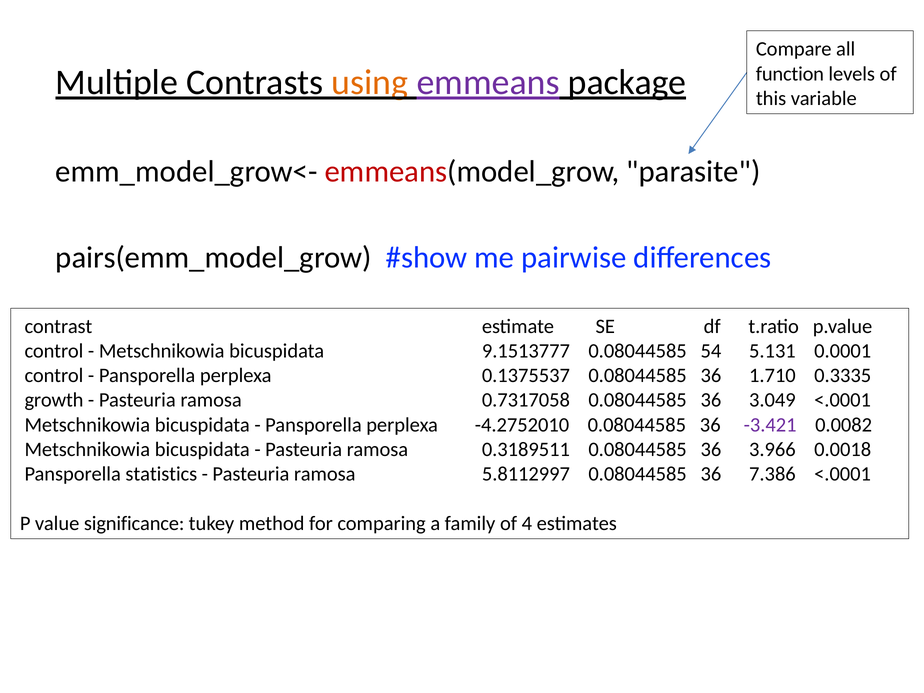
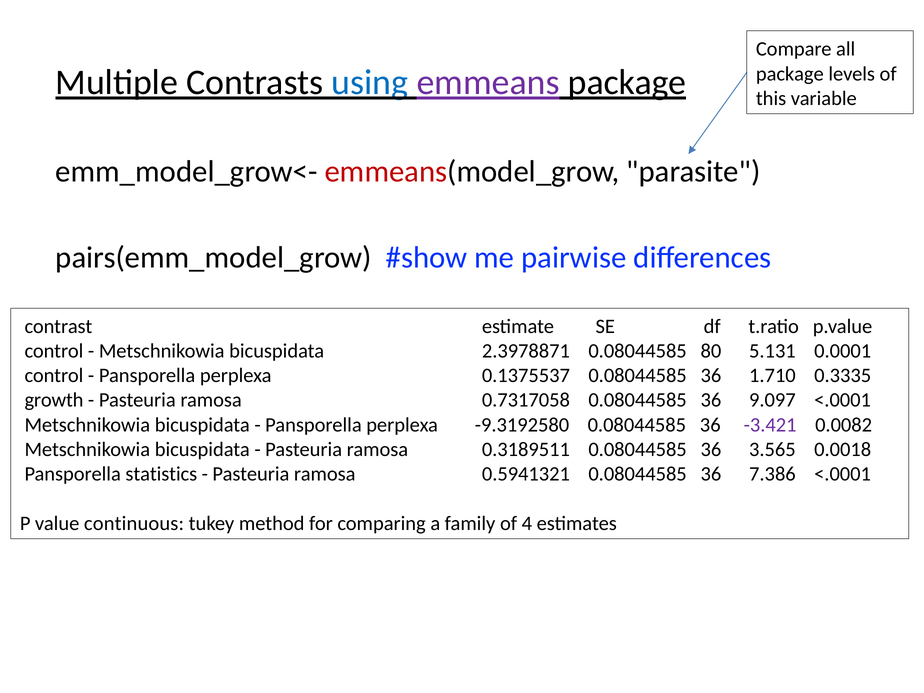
function: function -> package (790, 74)
using colour: orange -> blue (370, 83)
9.1513777: 9.1513777 -> 2.3978871 (526, 351)
54: 54 -> 80 (711, 351)
3.049: 3.049 -> 9.097 (772, 400)
-4.2752010: -4.2752010 -> -9.3192580 (522, 425)
3.966: 3.966 -> 3.565 (772, 449)
5.8112997: 5.8112997 -> 0.5941321 (526, 474)
significance: significance -> continuous (134, 523)
